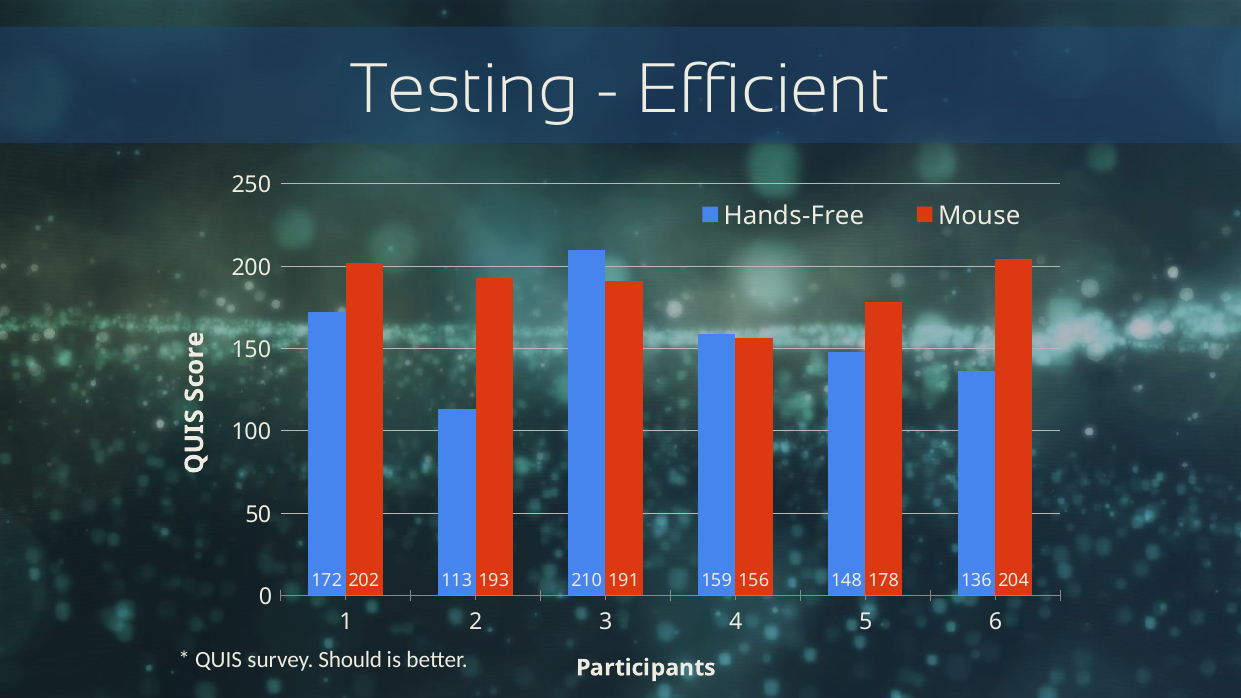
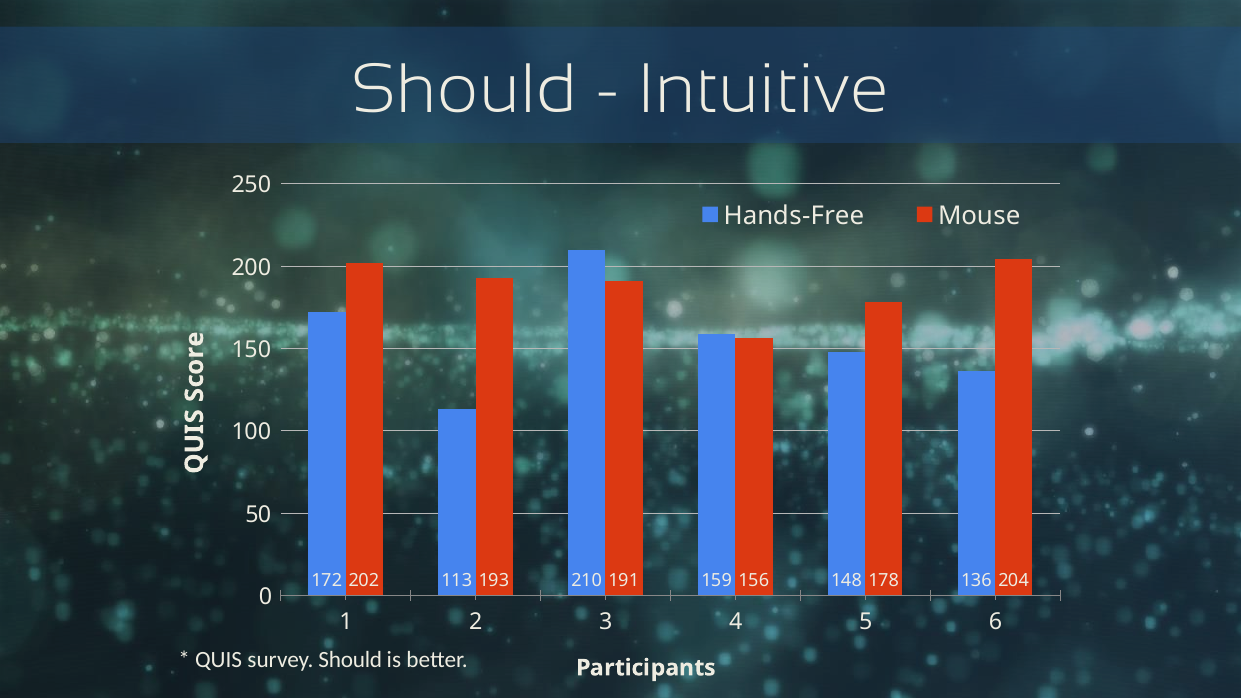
Testing: Testing -> Should (464, 90)
Efficient: Efficient -> Intuitive (763, 90)
